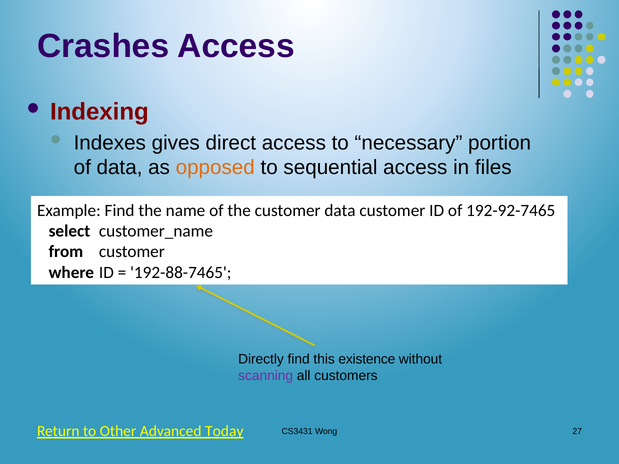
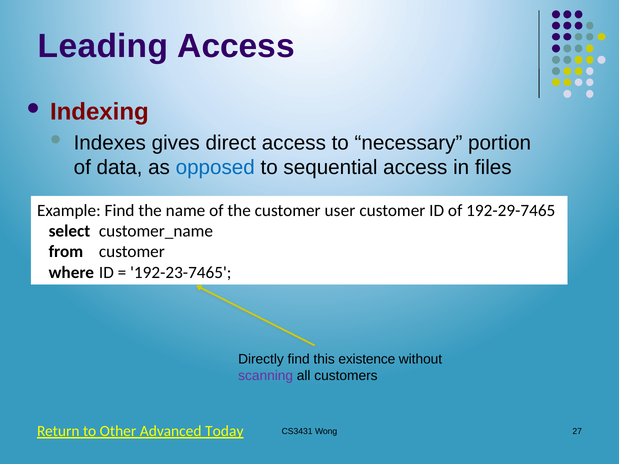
Crashes: Crashes -> Leading (103, 46)
opposed colour: orange -> blue (215, 168)
customer data: data -> user (340, 211)
192-92-7465: 192-92-7465 -> 192-29-7465 (511, 211)
192-88-7465: 192-88-7465 -> 192-23-7465 (181, 272)
